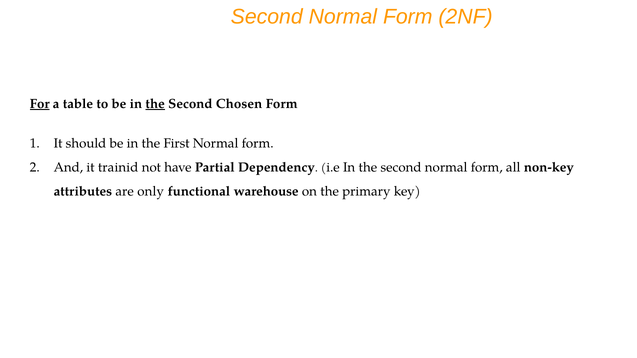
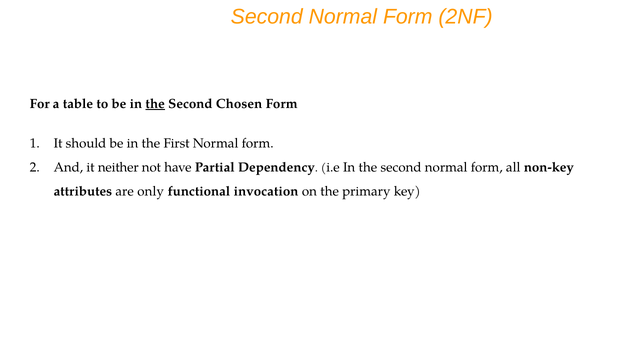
For underline: present -> none (40, 104)
trainid: trainid -> neither (118, 168)
warehouse: warehouse -> invocation (266, 191)
